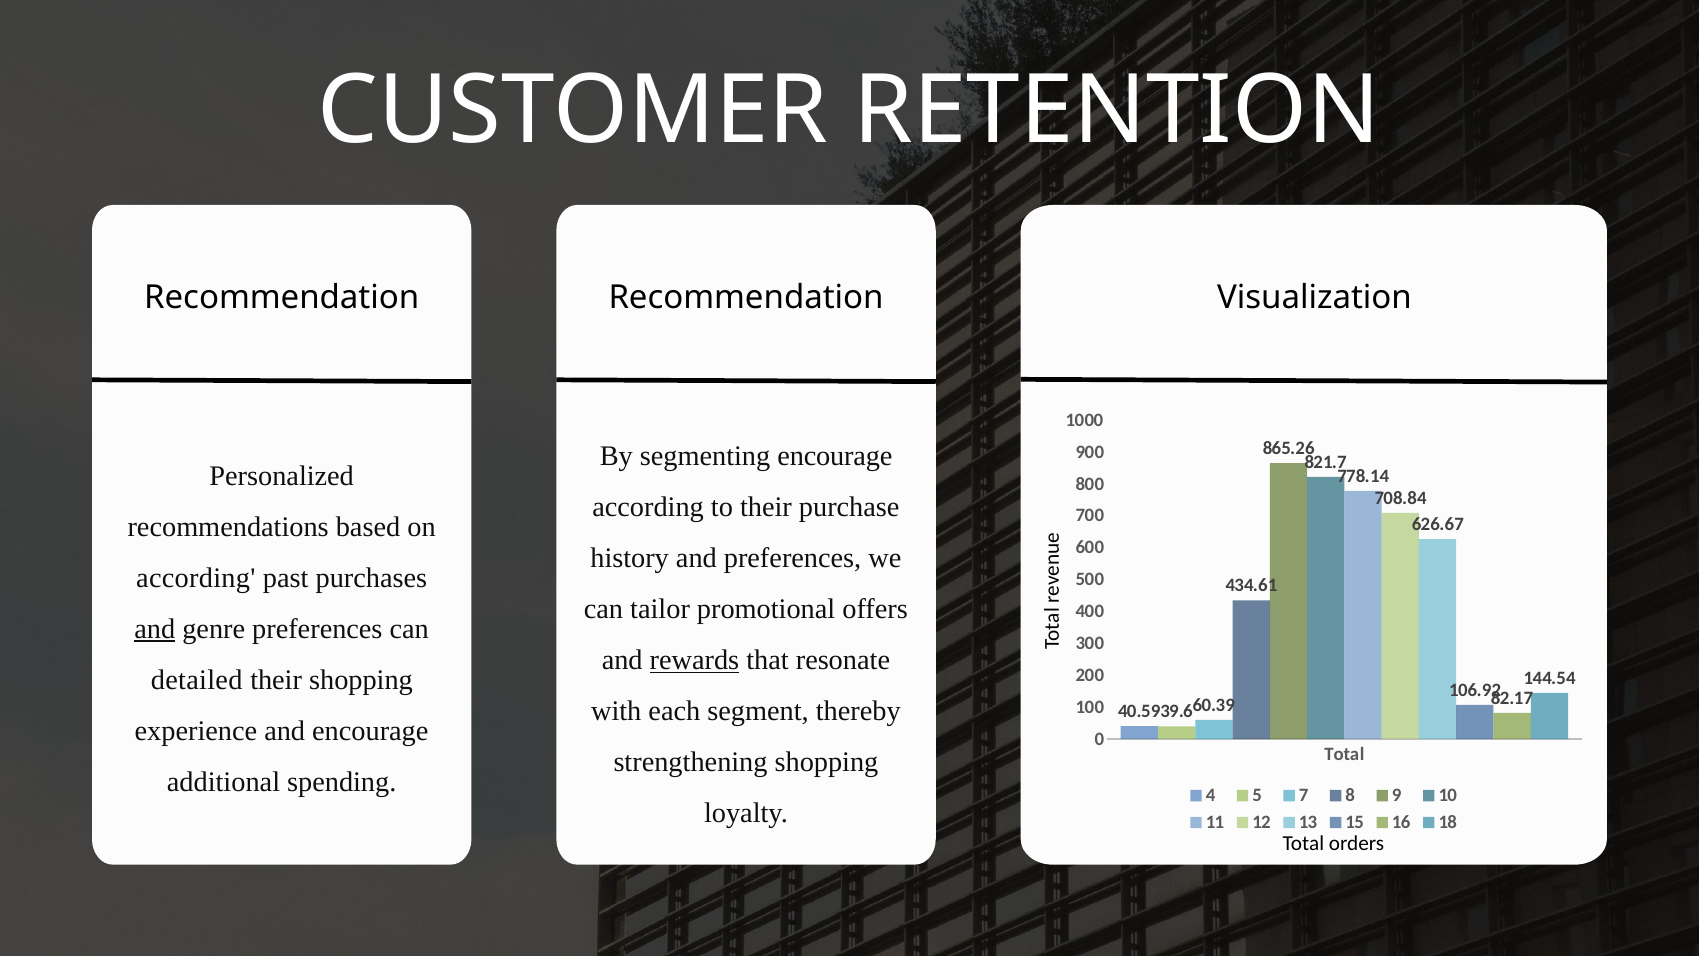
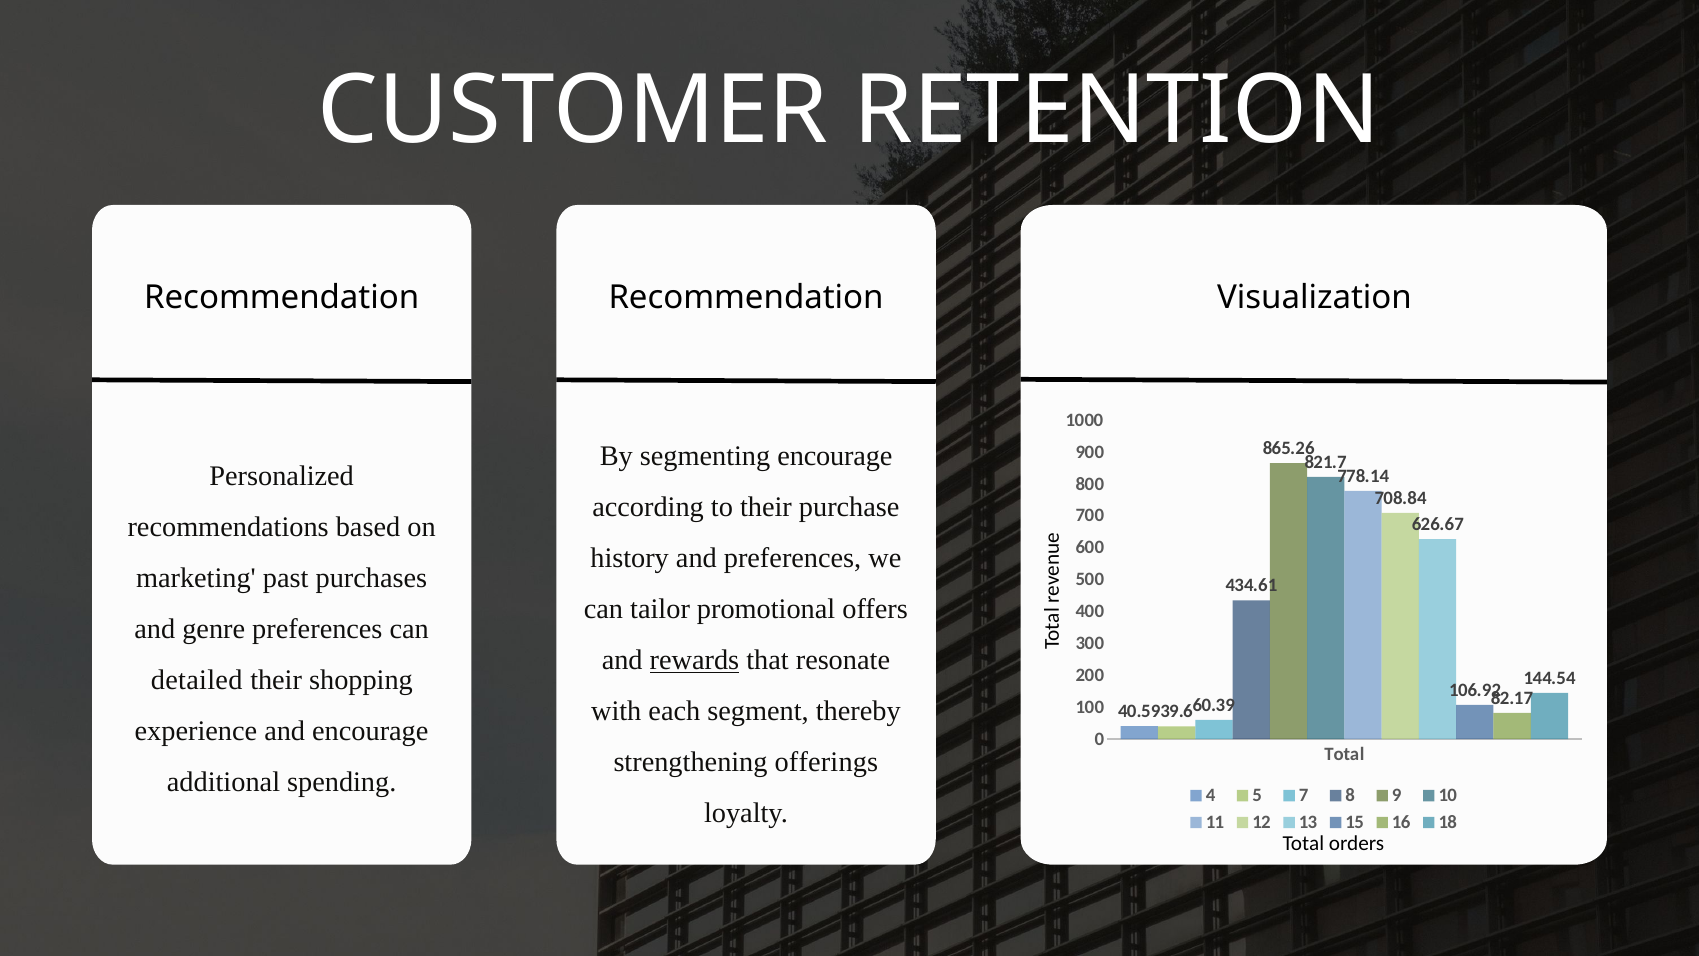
according: according -> marketing (196, 578)
and underline: present -> none (155, 629)
strengthening shopping: shopping -> offerings (826, 762)
